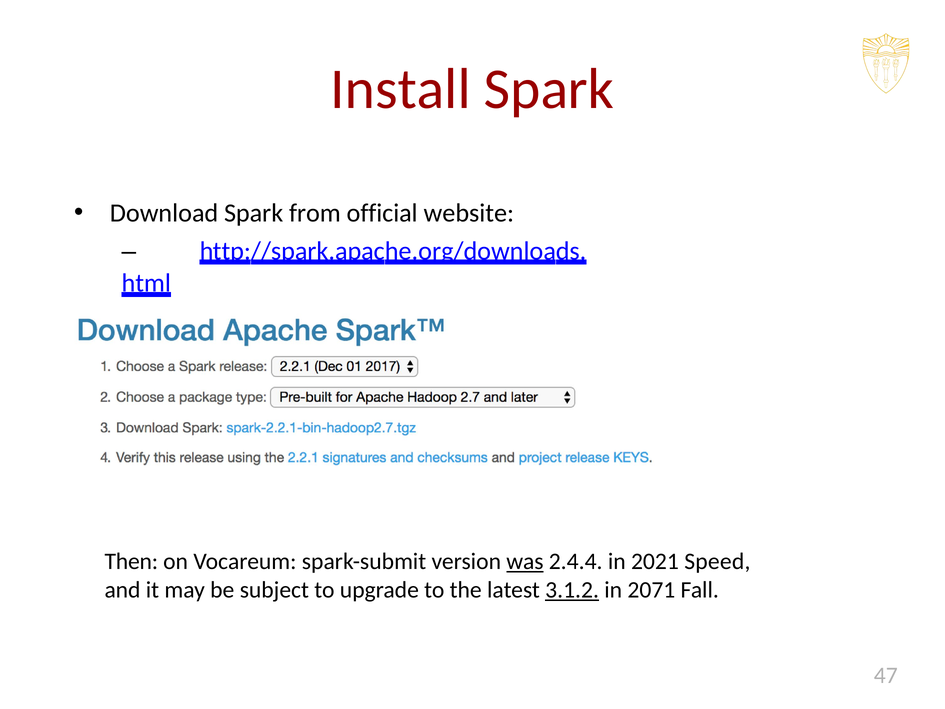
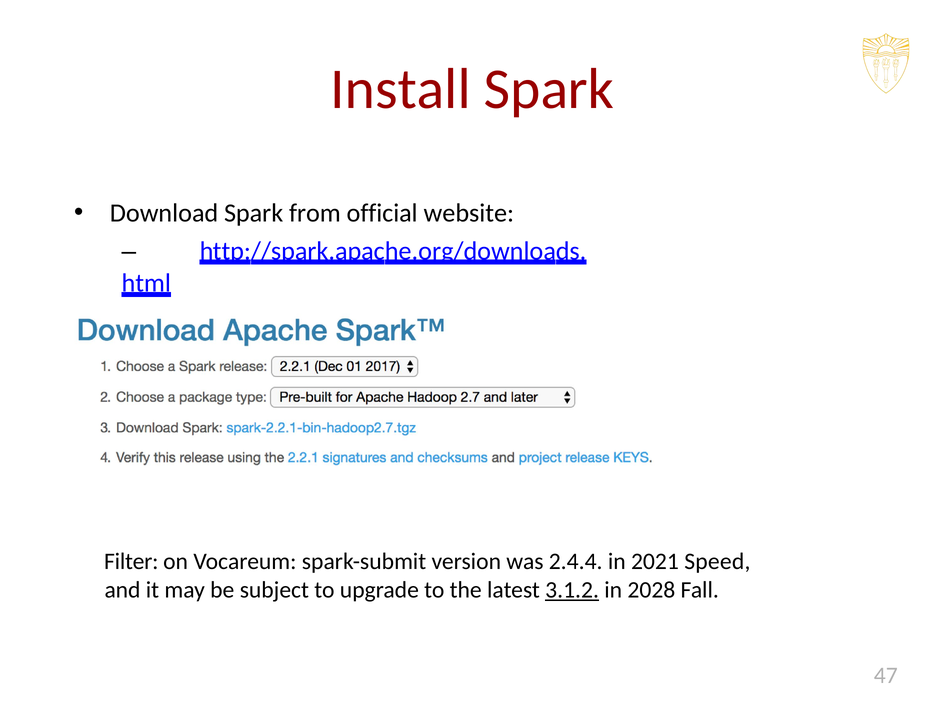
Then: Then -> Filter (131, 561)
was underline: present -> none (525, 561)
2071: 2071 -> 2028 (651, 590)
